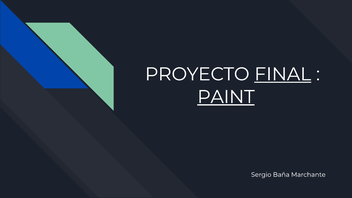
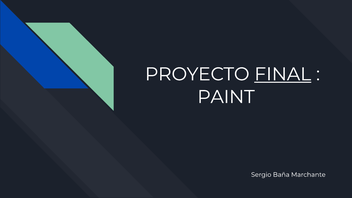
PAINT underline: present -> none (226, 97)
